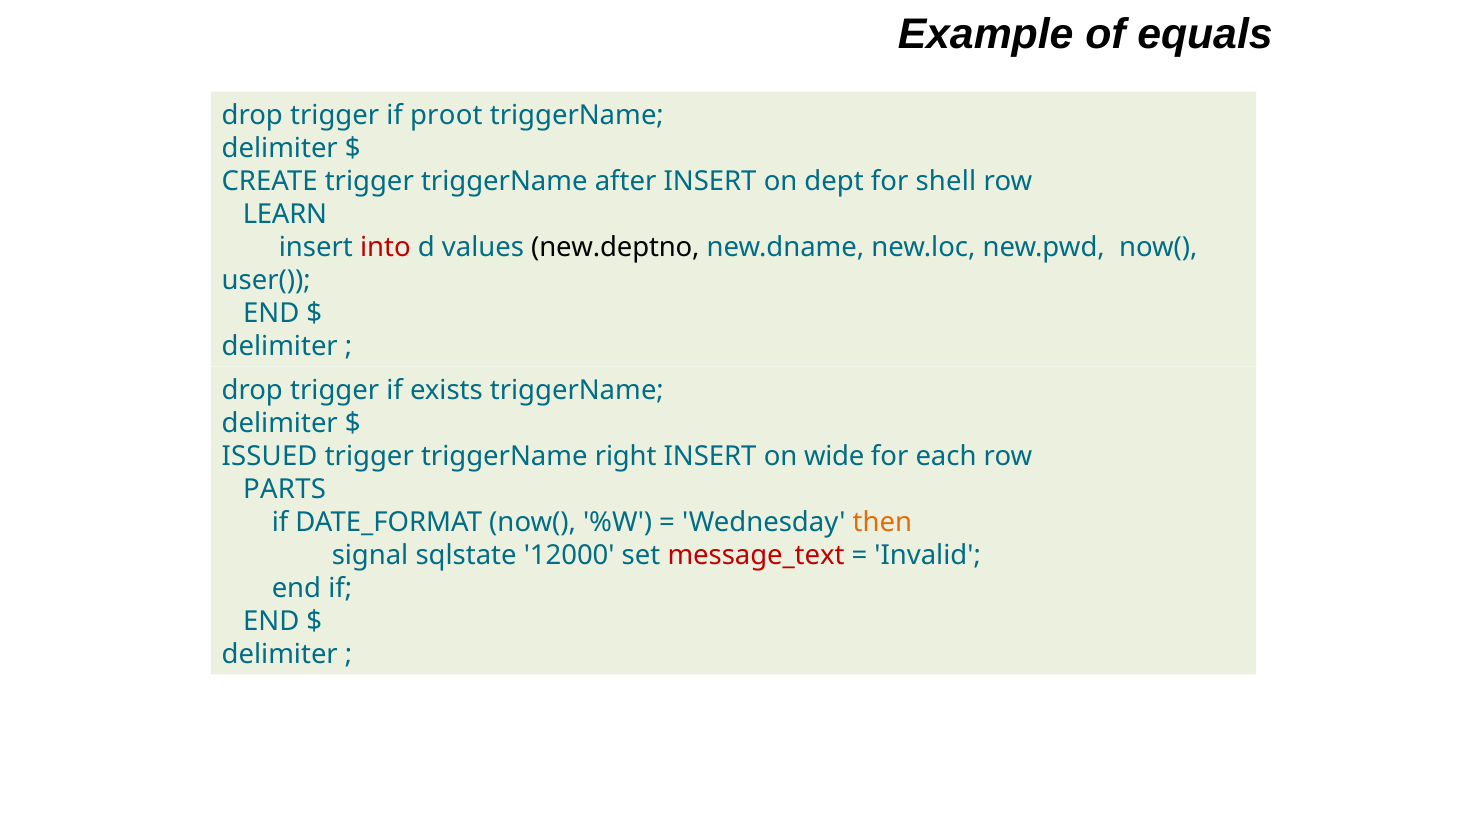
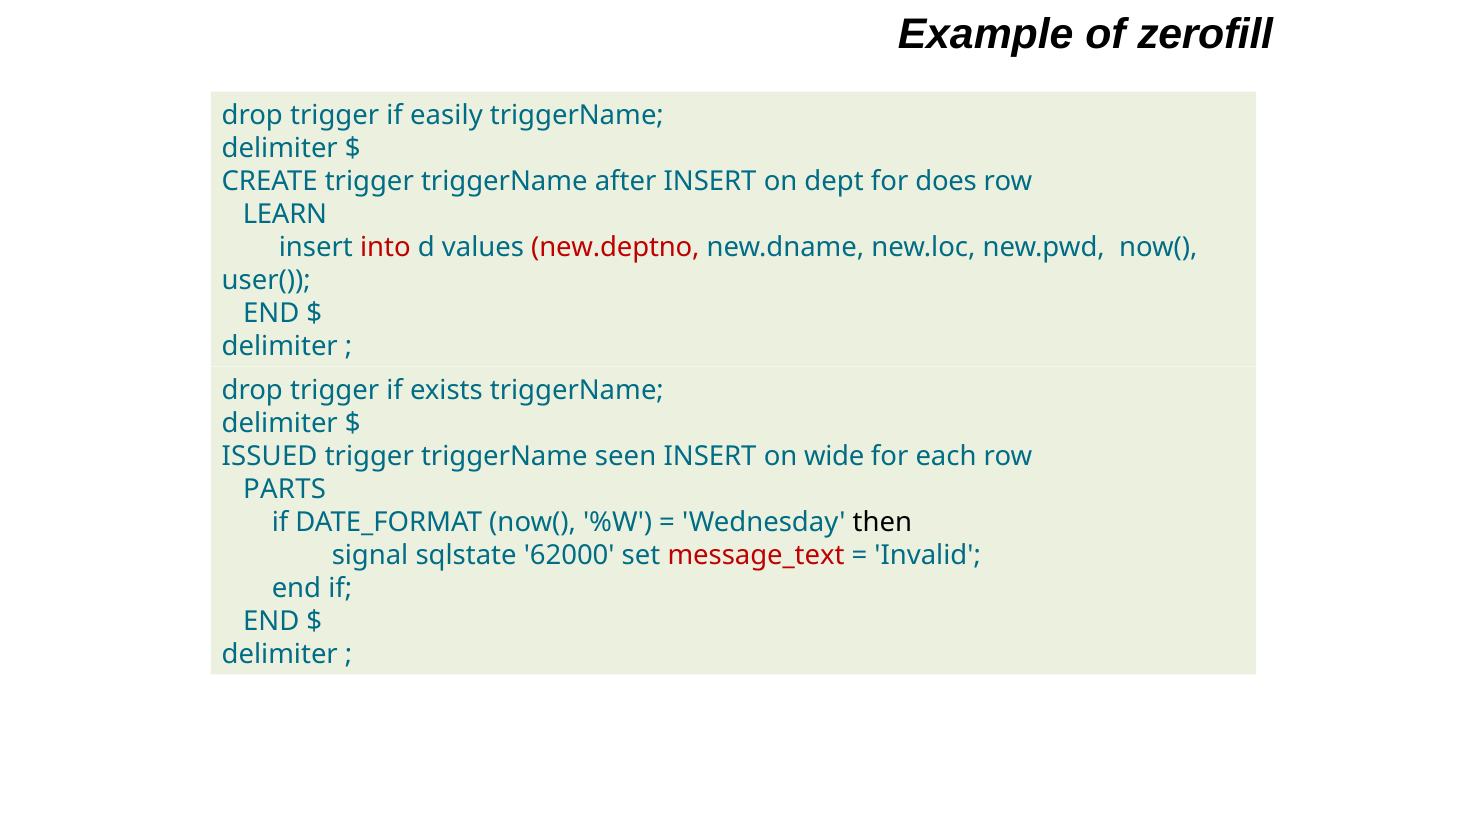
equals: equals -> zerofill (1205, 34)
proot: proot -> easily (446, 116)
shell: shell -> does (946, 182)
new.deptno colour: black -> red (615, 248)
right: right -> seen (626, 457)
then colour: orange -> black (882, 523)
12000: 12000 -> 62000 (569, 556)
